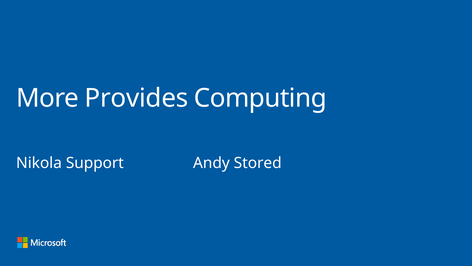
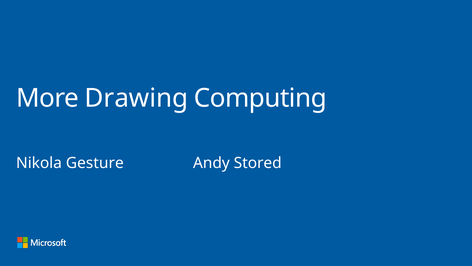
Provides: Provides -> Drawing (136, 98)
Support: Support -> Gesture (95, 163)
